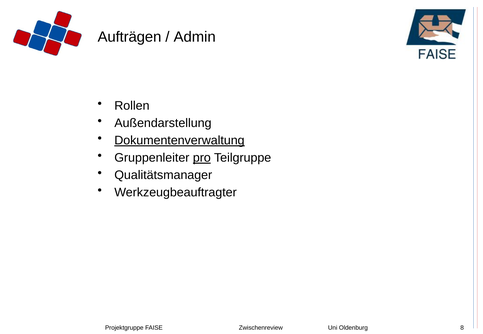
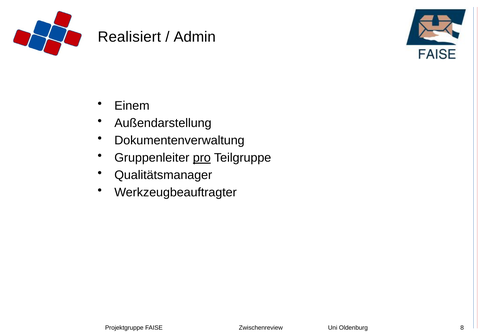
Aufträgen: Aufträgen -> Realisiert (129, 37)
Rollen: Rollen -> Einem (132, 106)
Dokumentenverwaltung underline: present -> none (179, 141)
